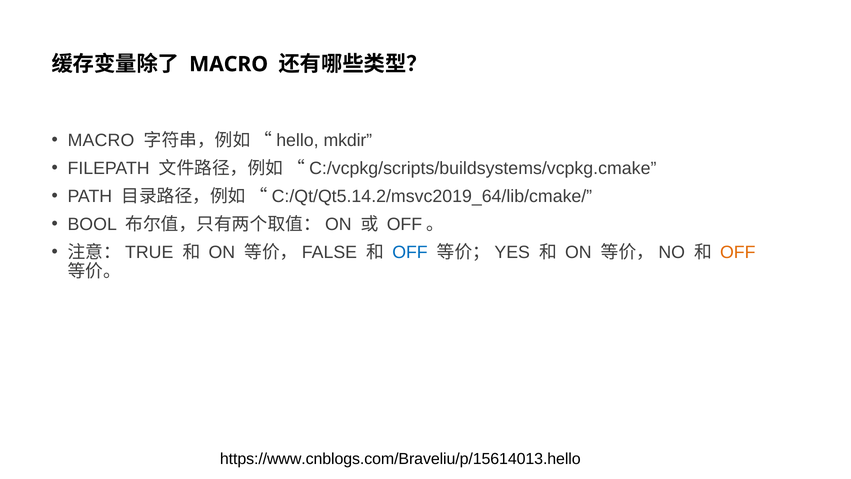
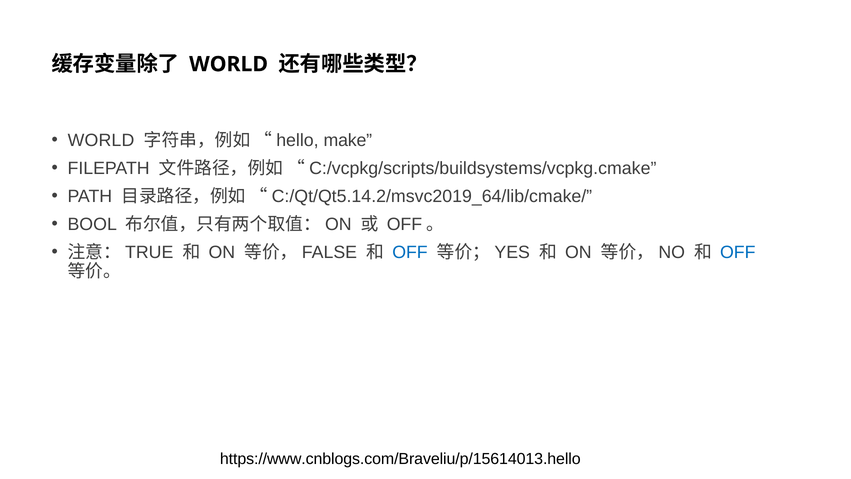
MACRO: MACRO -> WORLD (229, 64)
MACRO: MACRO -> WORLD (101, 140)
mkdir: mkdir -> make (348, 140)
OFF colour: orange -> blue (738, 252)
